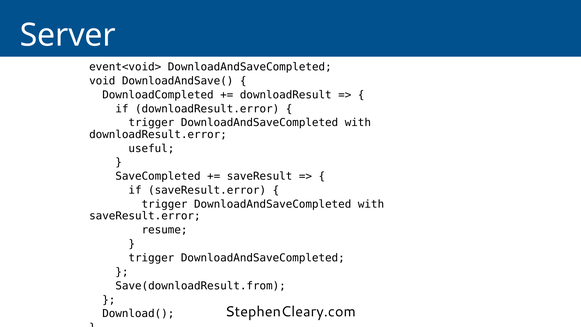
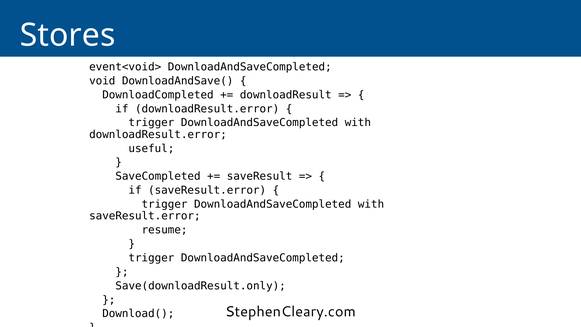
Server: Server -> Stores (68, 35)
Save(downloadResult.from: Save(downloadResult.from -> Save(downloadResult.only (201, 286)
